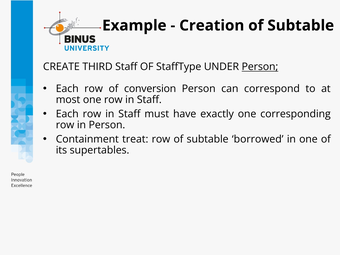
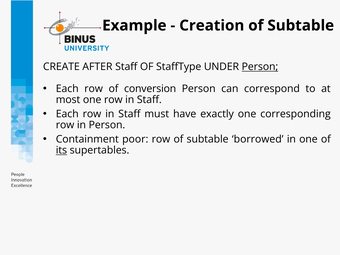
THIRD: THIRD -> AFTER (97, 67)
treat: treat -> poor (135, 139)
its underline: none -> present (61, 150)
